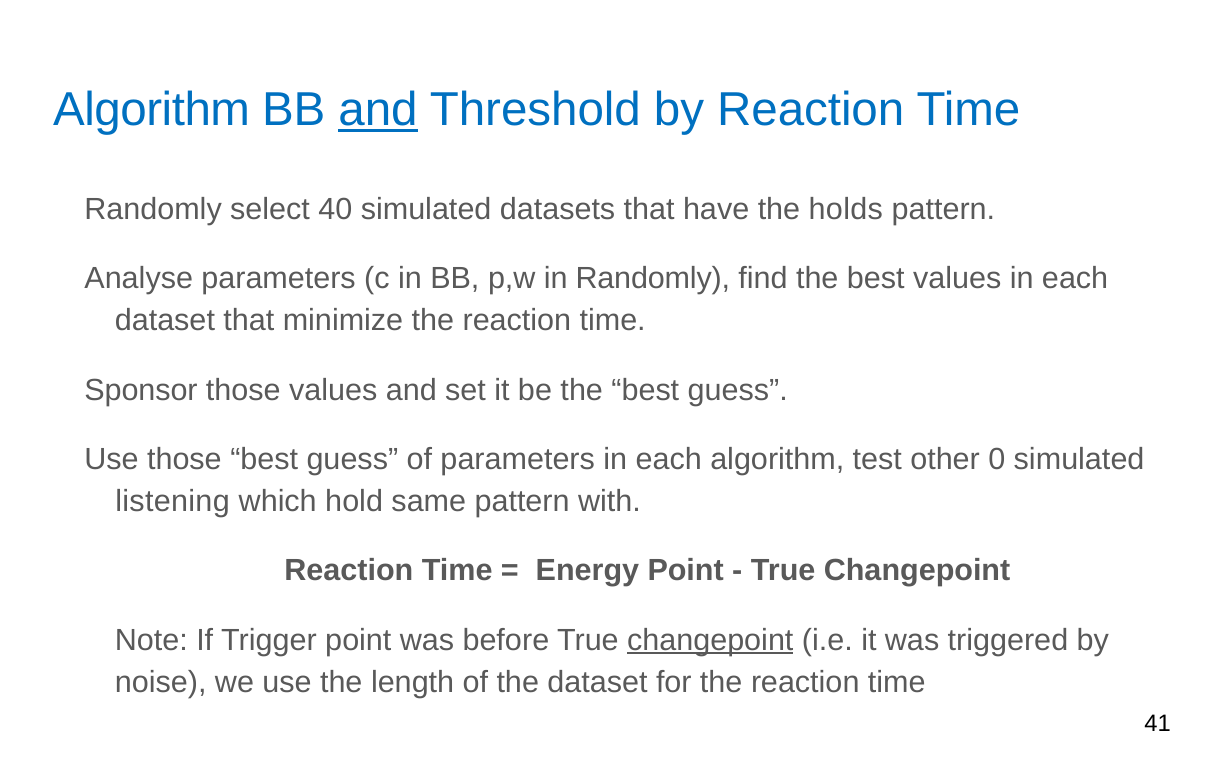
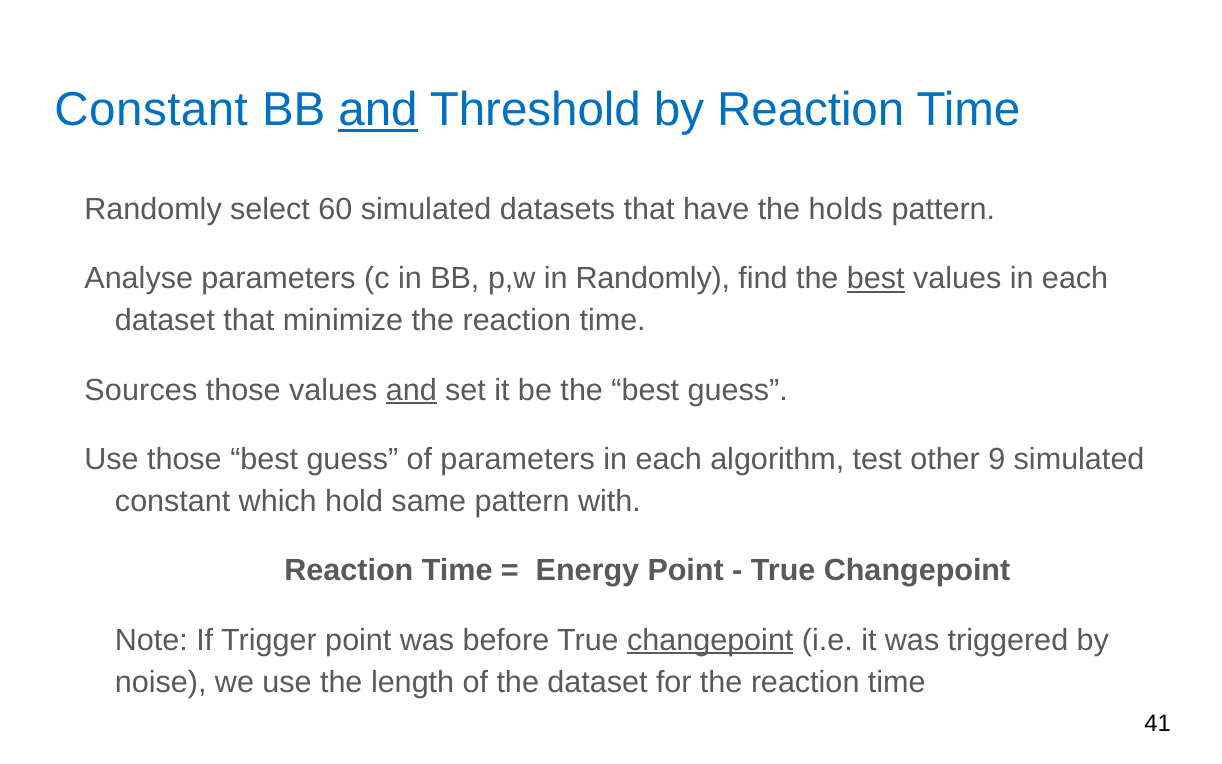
Algorithm: Algorithm -> Constant (151, 110)
40: 40 -> 60 (335, 209)
best underline: none -> present (876, 279)
Sponsor: Sponsor -> Sources (141, 390)
and underline: none -> present (411, 390)
0: 0 -> 9 (997, 459)
listening: listening -> constant (173, 501)
